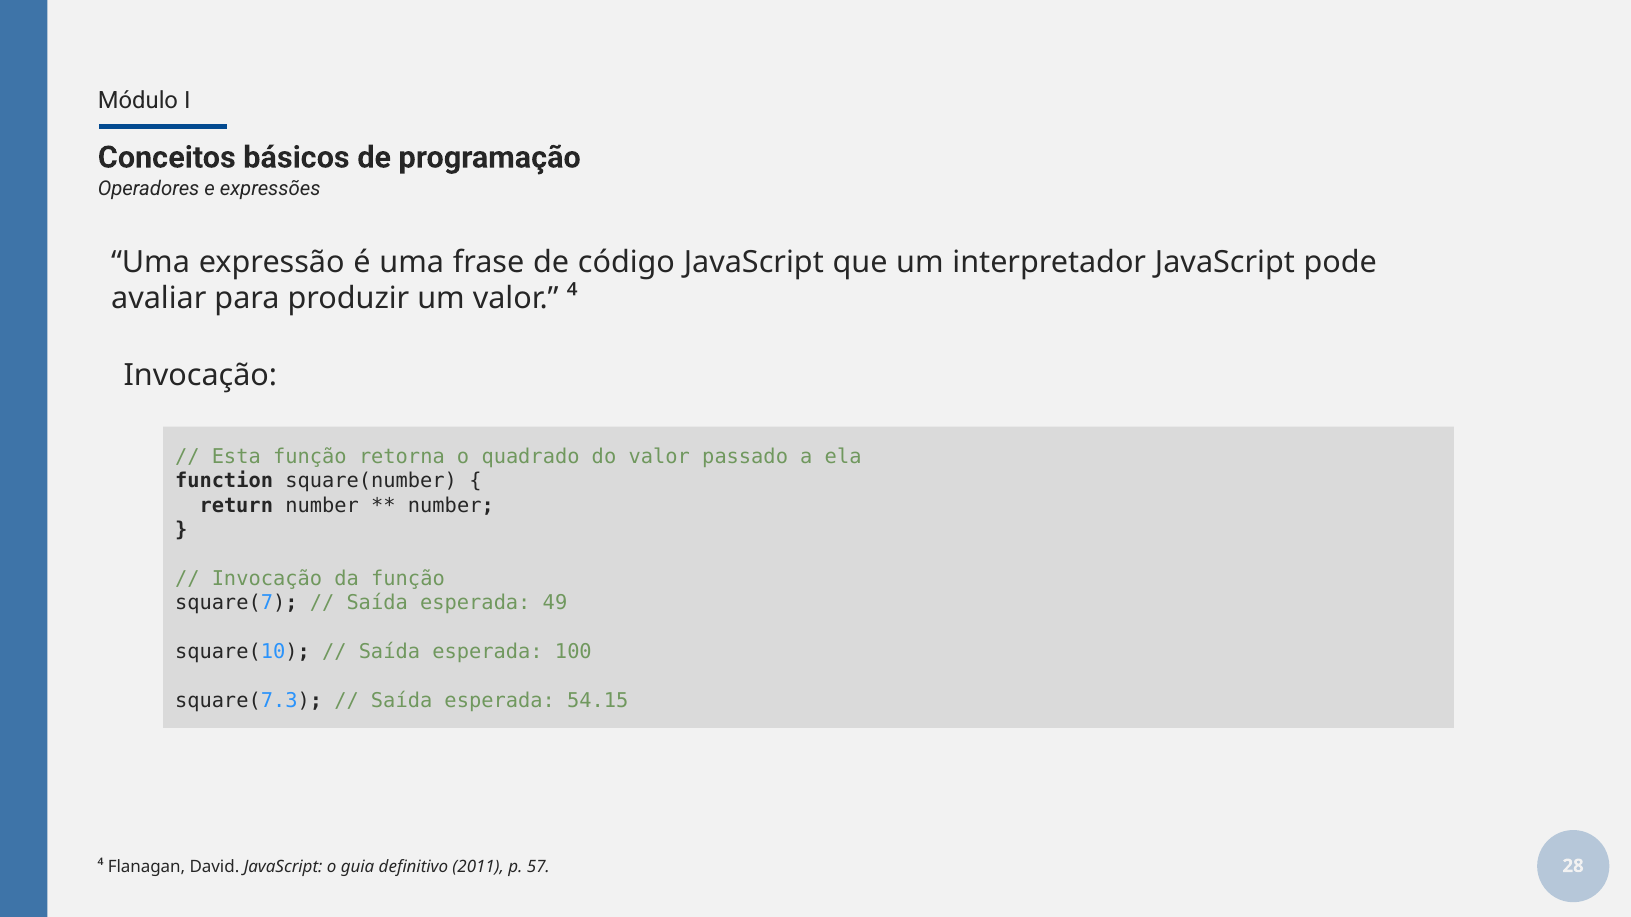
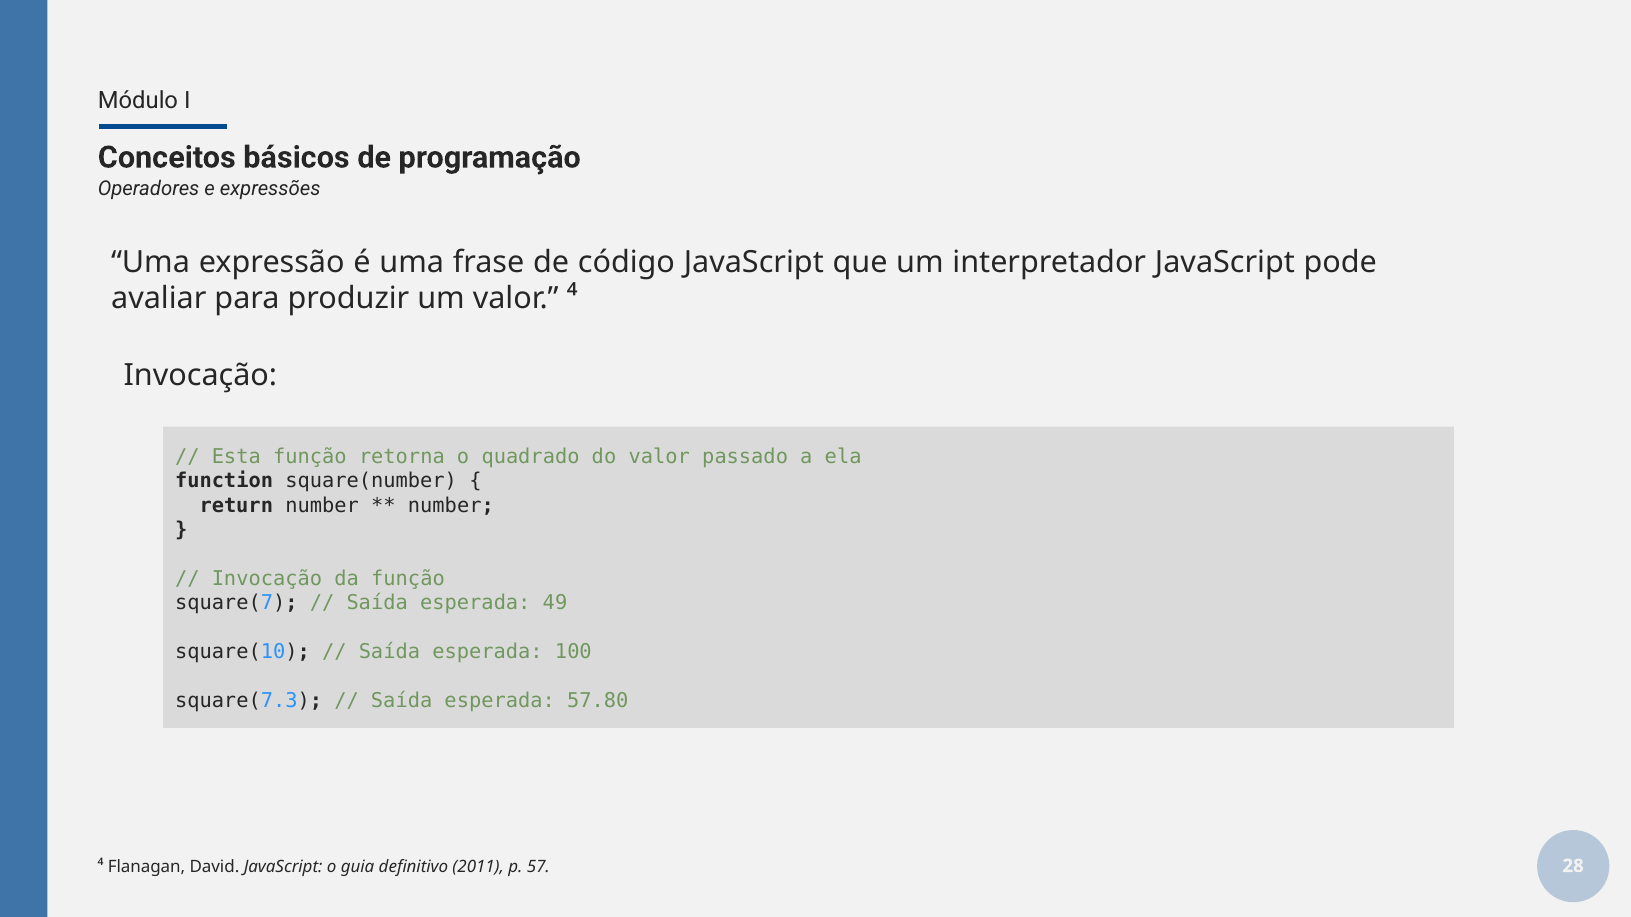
54.15: 54.15 -> 57.80 (598, 701)
